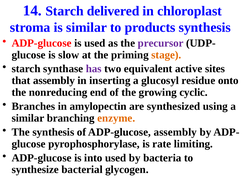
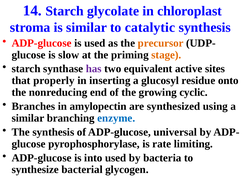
delivered: delivered -> glycolate (113, 11)
products: products -> catalytic (150, 27)
precursor colour: purple -> orange (161, 43)
that assembly: assembly -> properly (54, 80)
enzyme colour: orange -> blue (116, 118)
ADP-glucose assembly: assembly -> universal (175, 132)
